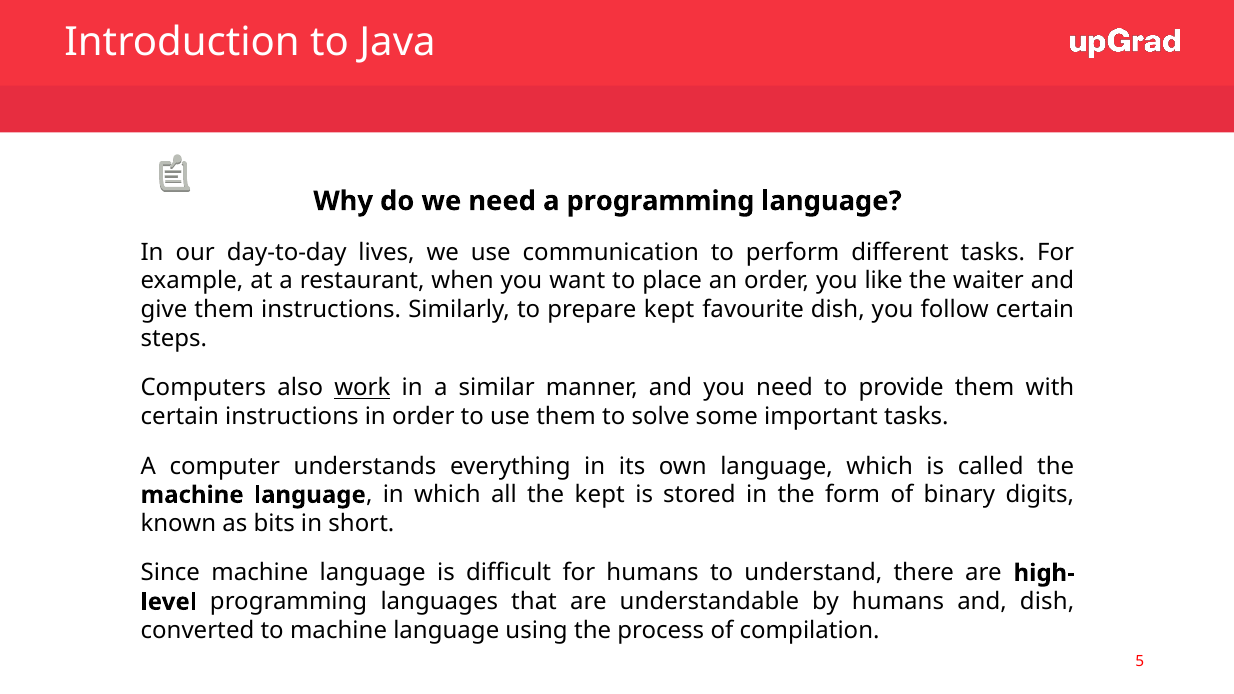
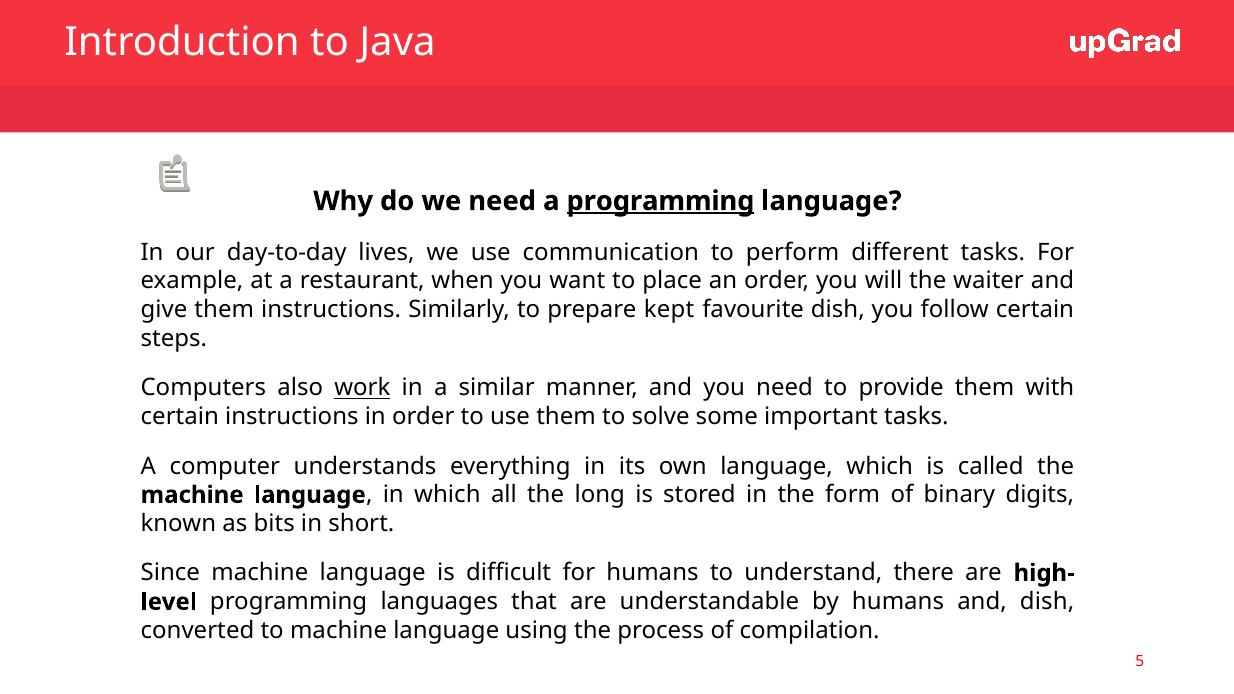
programming underline: none -> present (660, 201)
like: like -> will (884, 281)
the kept: kept -> long (600, 495)
